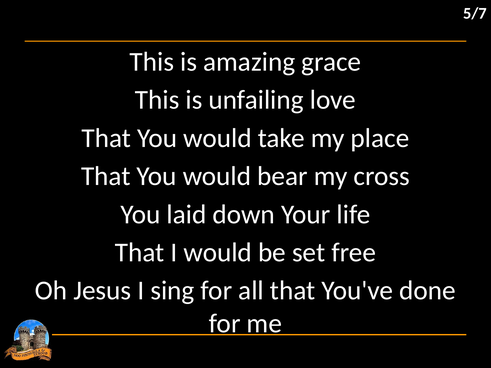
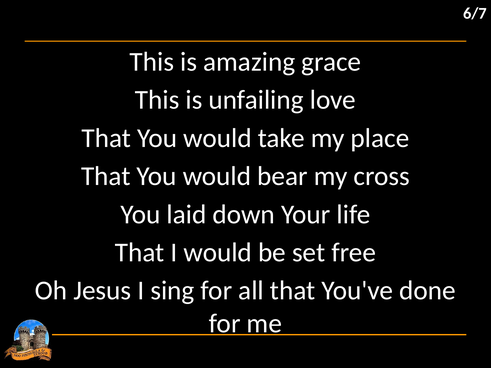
5/7: 5/7 -> 6/7 (475, 13)
